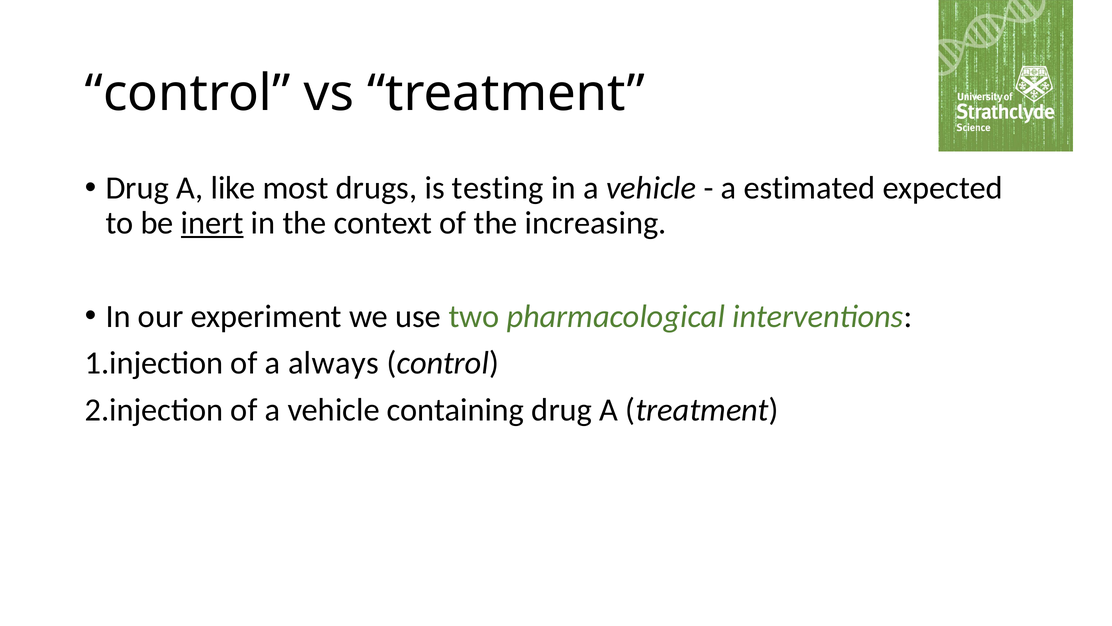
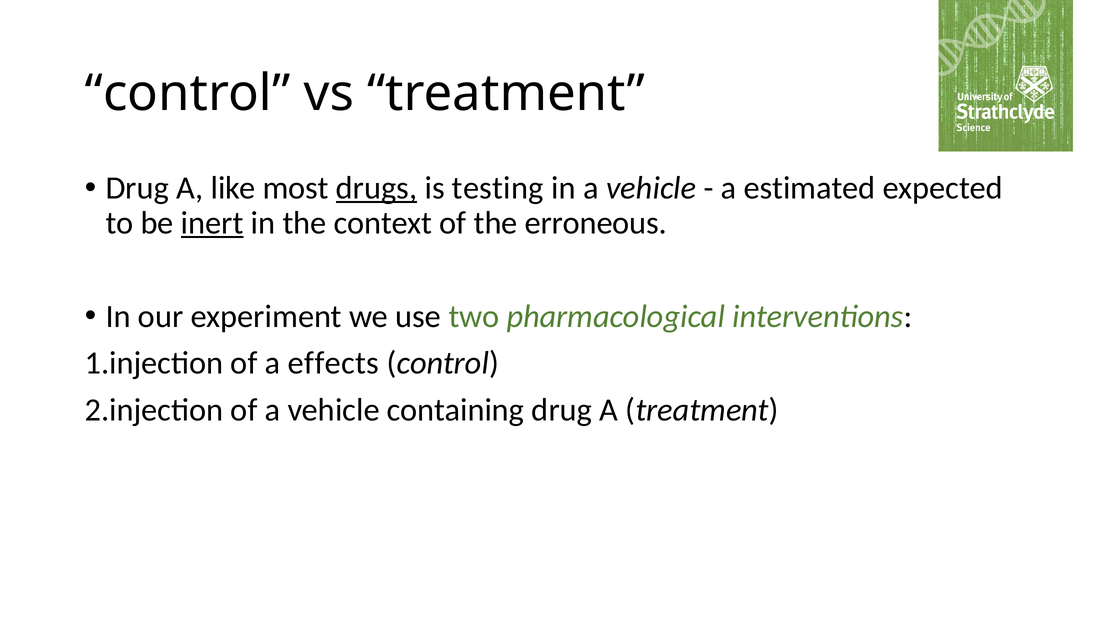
drugs underline: none -> present (377, 188)
increasing: increasing -> erroneous (596, 223)
always: always -> effects (333, 363)
